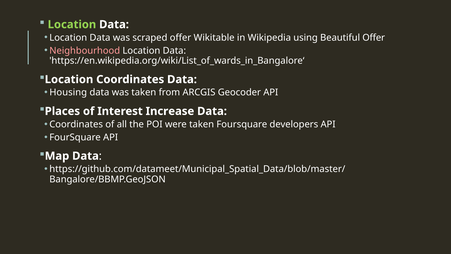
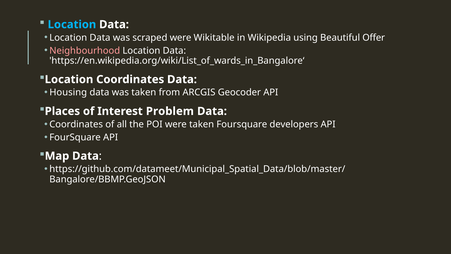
Location colour: light green -> light blue (72, 24)
scraped offer: offer -> were (181, 38)
Increase: Increase -> Problem (170, 111)
